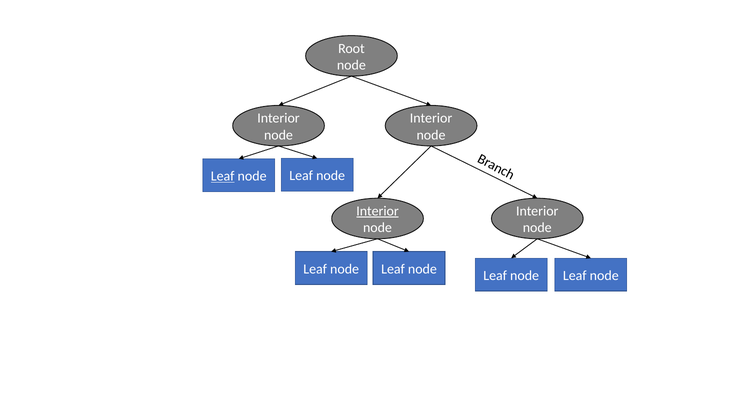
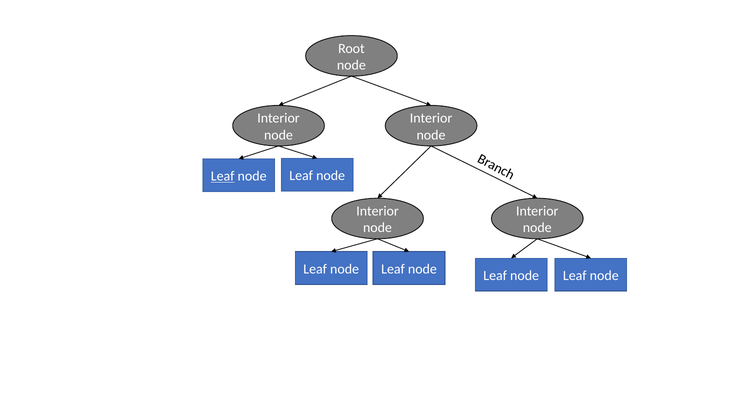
Interior underline: present -> none (378, 211)
